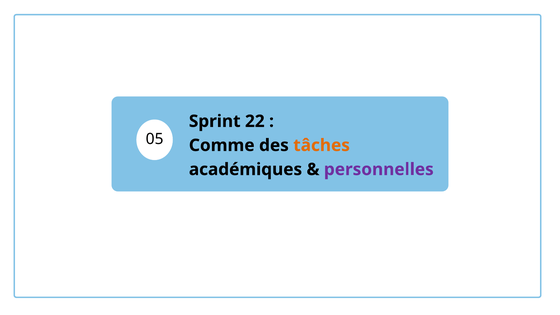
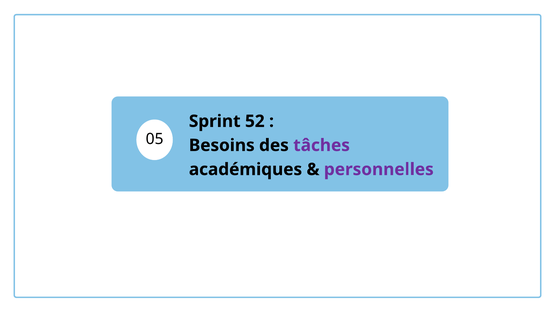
22: 22 -> 52 (255, 121)
Comme: Comme -> Besoins (222, 145)
tâches colour: orange -> purple (322, 145)
